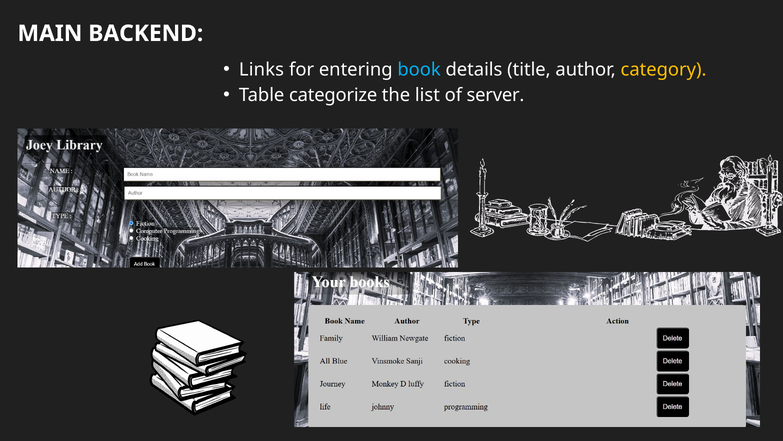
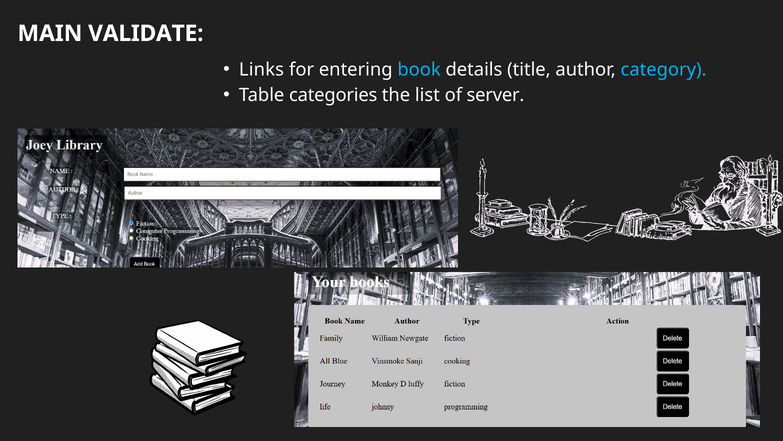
BACKEND: BACKEND -> VALIDATE (146, 33)
category colour: yellow -> light blue (664, 69)
categorize: categorize -> categories (333, 95)
